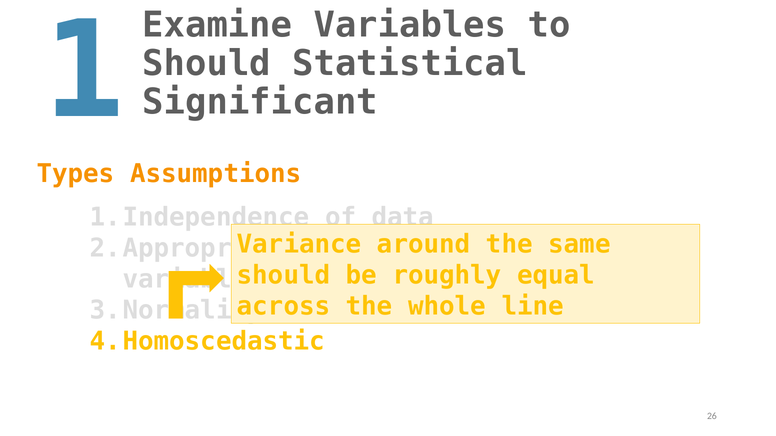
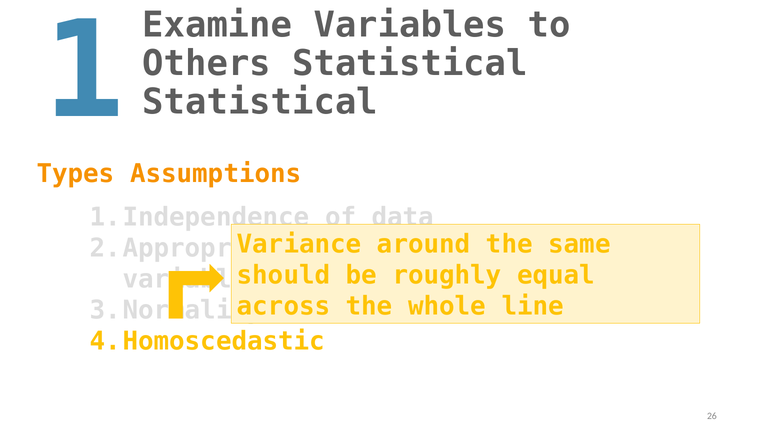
Should: Should -> Others (207, 64)
Significant: Significant -> Statistical (260, 102)
